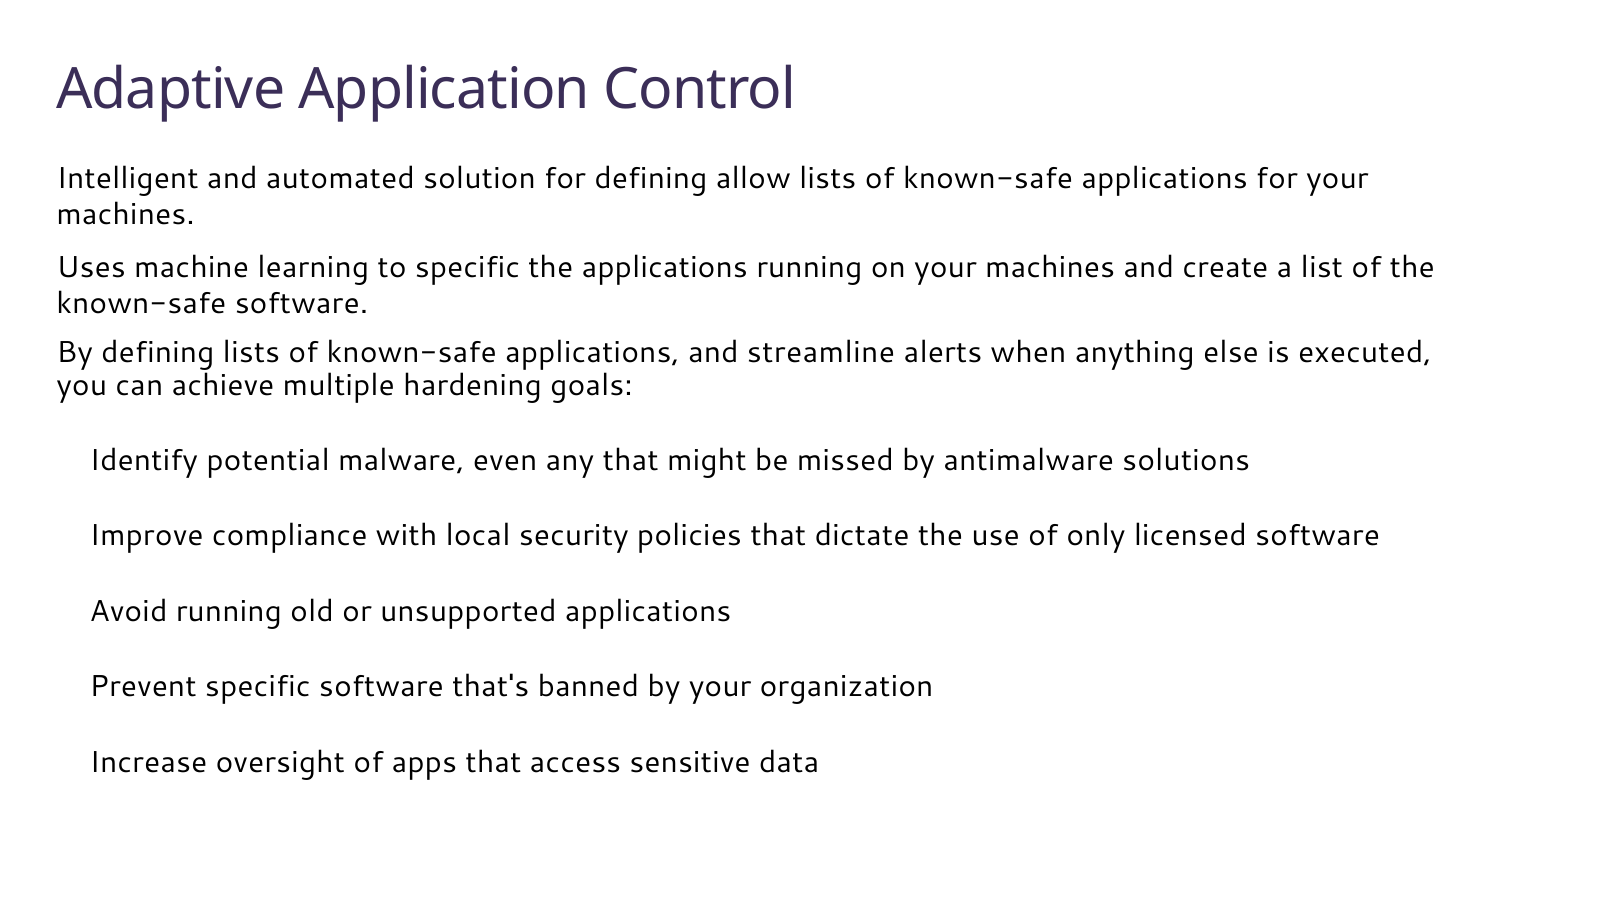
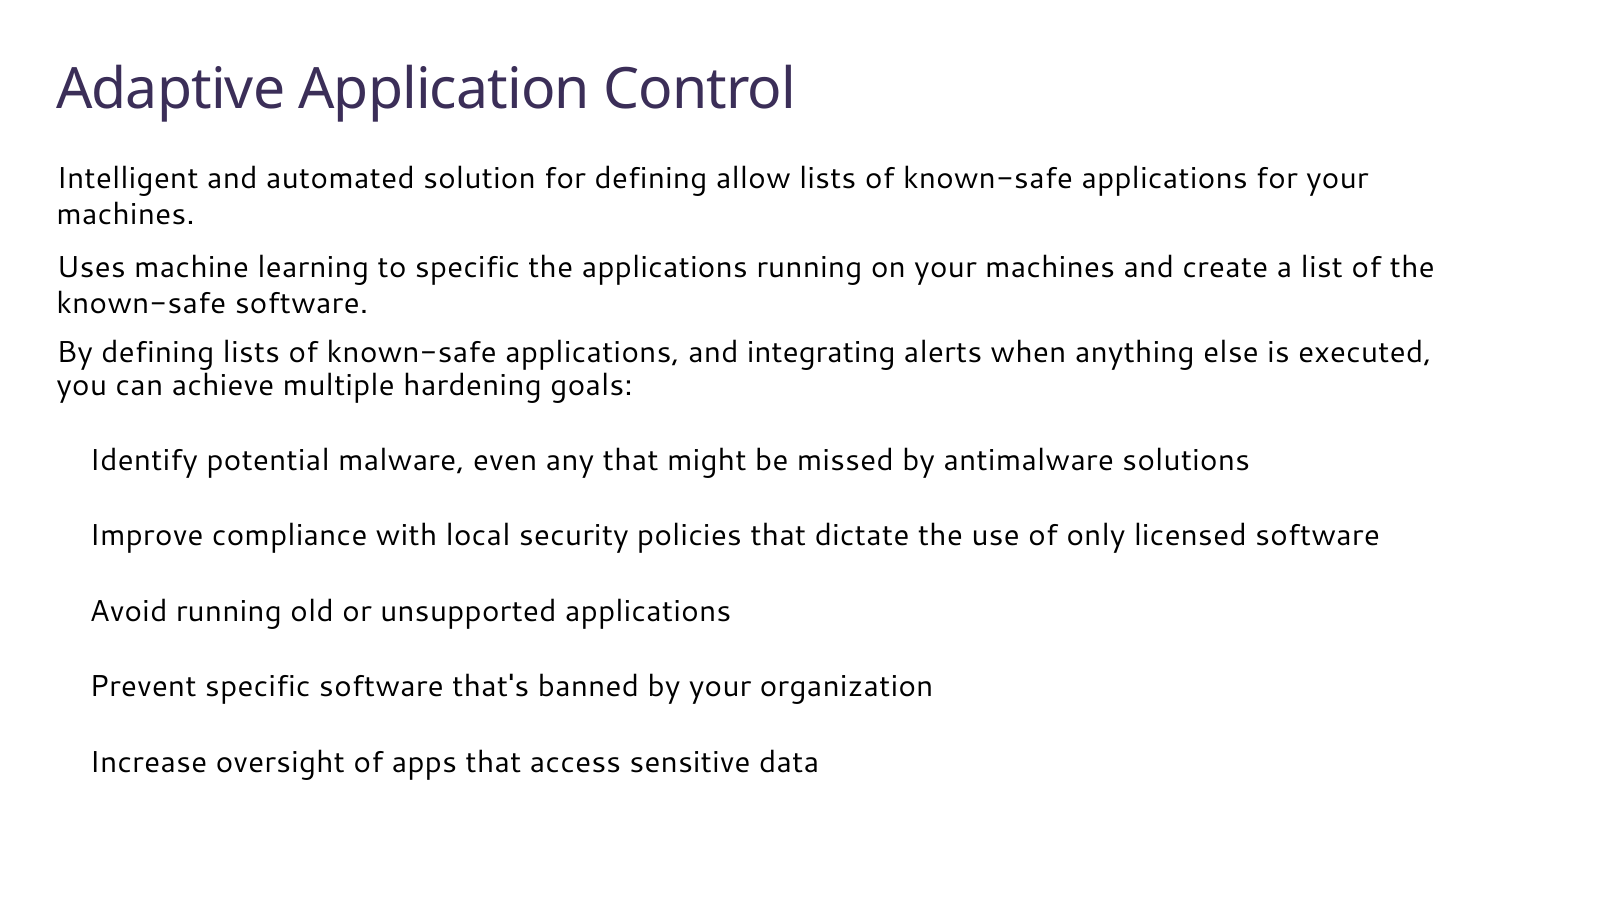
streamline: streamline -> integrating (821, 353)
